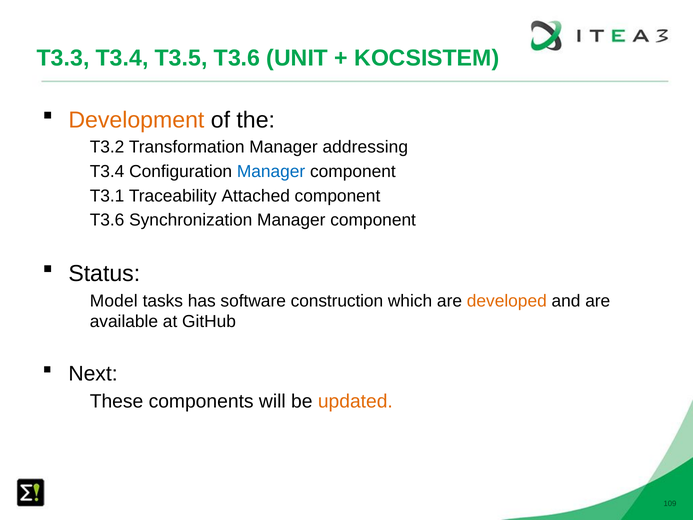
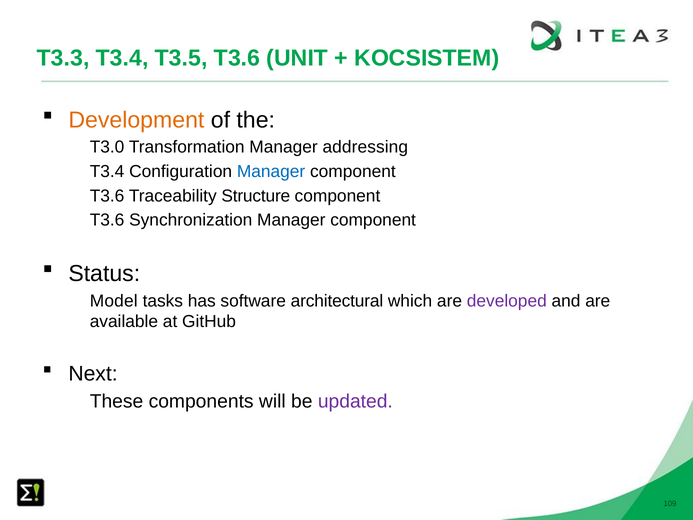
T3.2: T3.2 -> T3.0 (107, 147)
T3.1: T3.1 -> T3.6 (107, 196)
Attached: Attached -> Structure (256, 196)
construction: construction -> architectural (337, 301)
developed colour: orange -> purple (507, 301)
updated colour: orange -> purple (355, 401)
